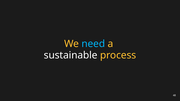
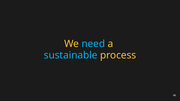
sustainable colour: white -> light blue (71, 55)
